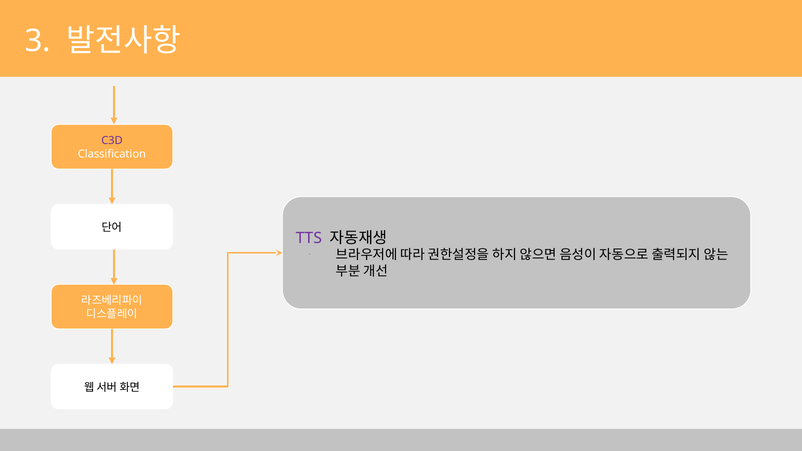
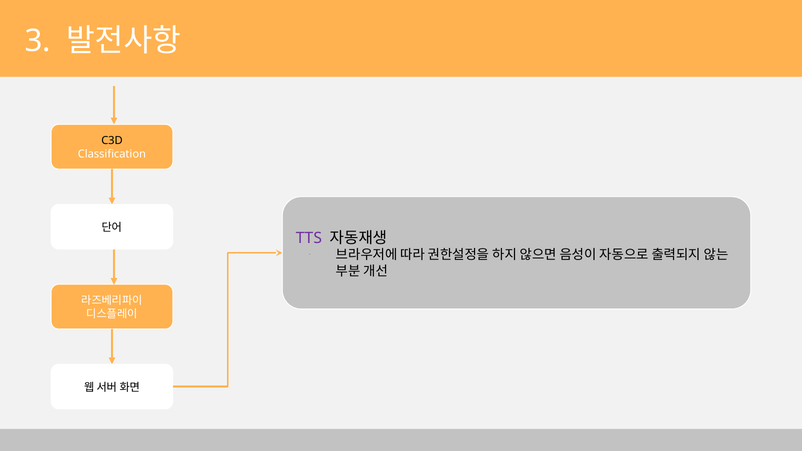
C3D colour: purple -> black (112, 141)
